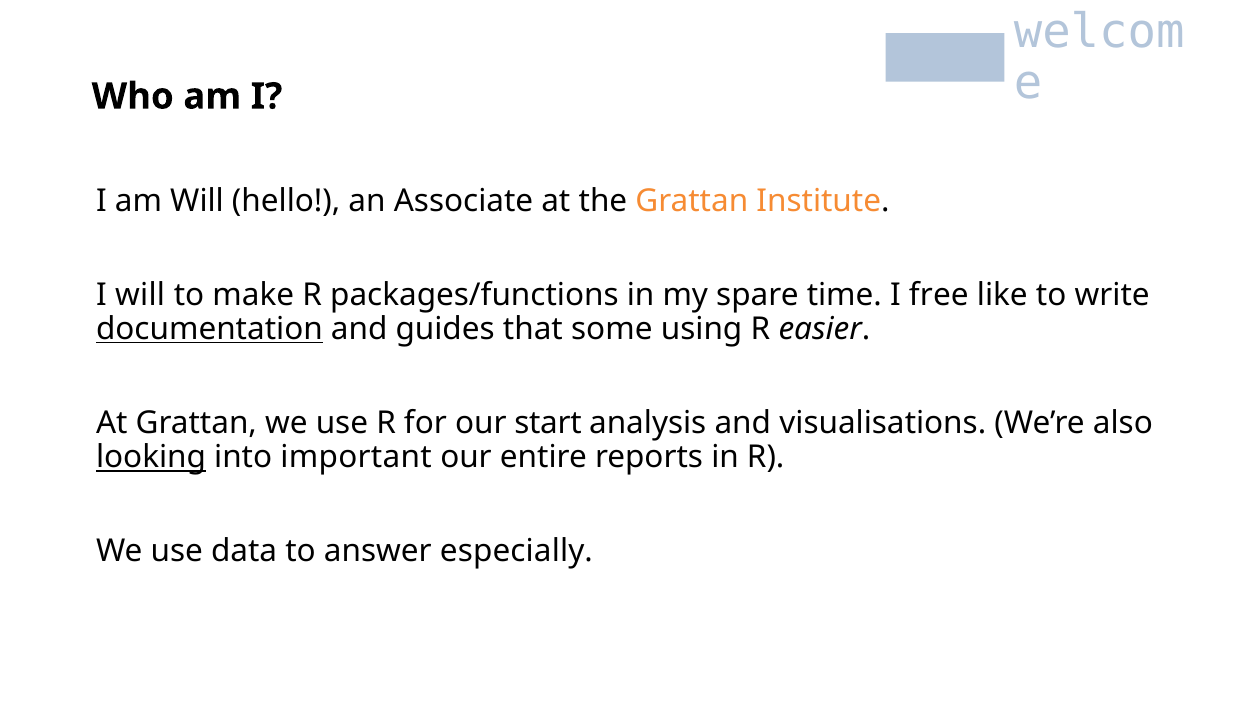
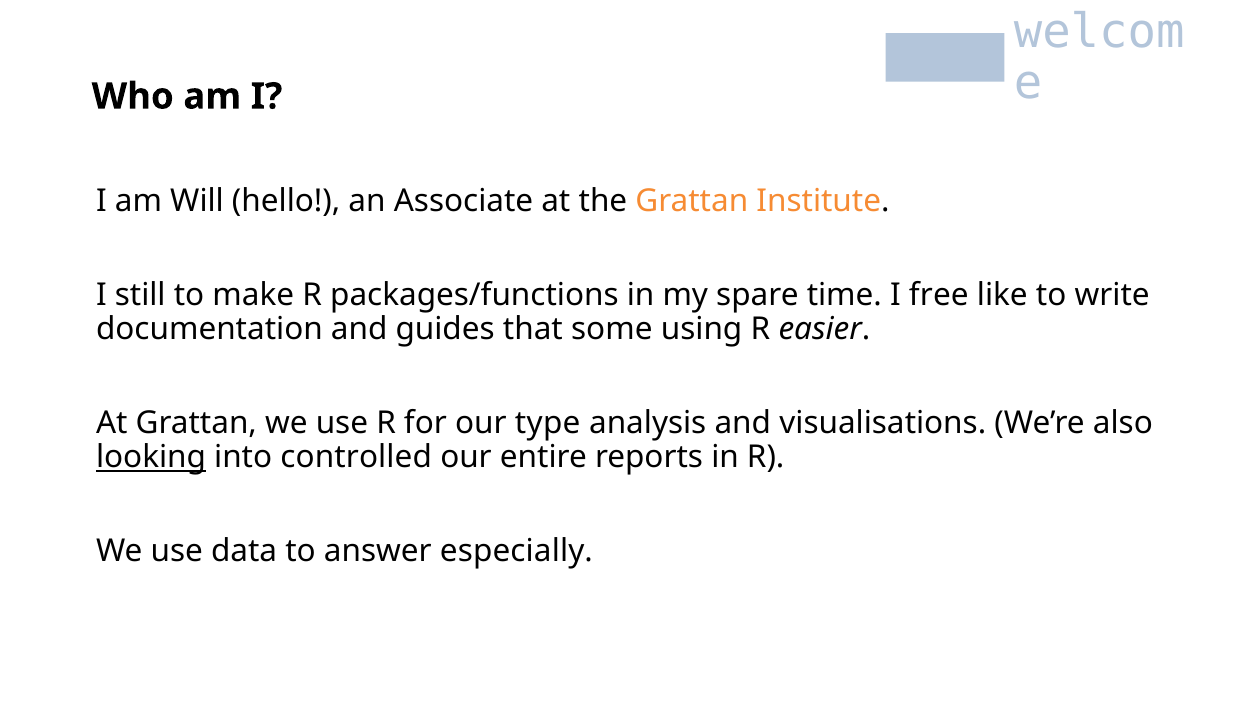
I will: will -> still (140, 295)
documentation underline: present -> none (209, 329)
start: start -> type (548, 423)
important: important -> controlled (356, 457)
